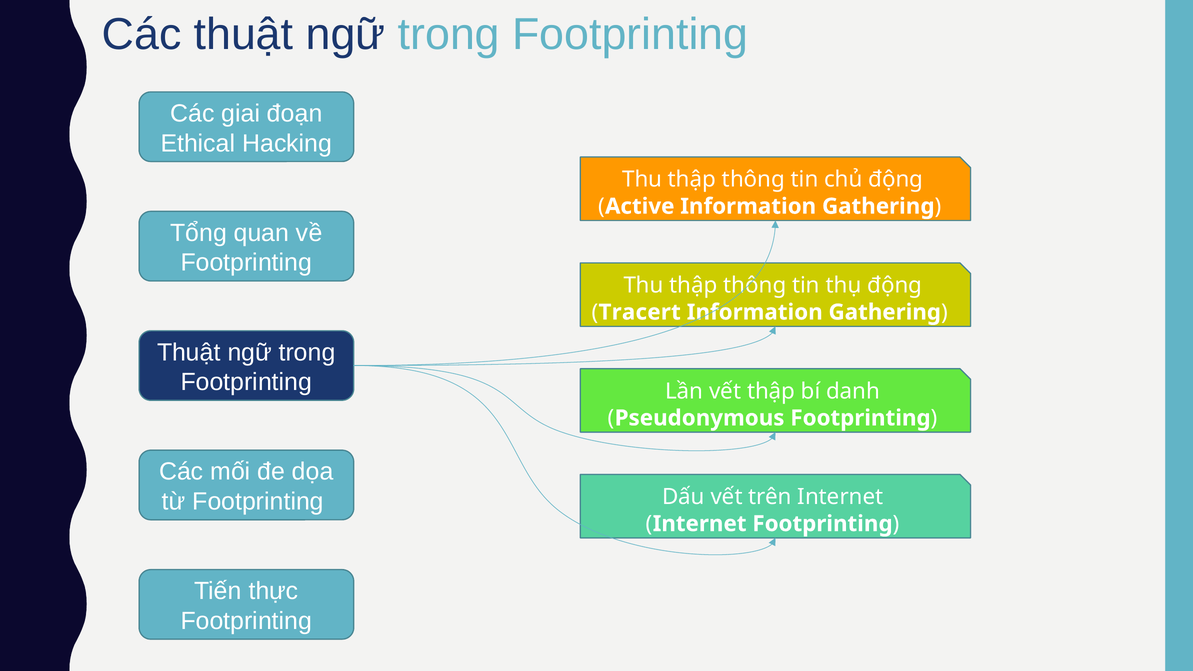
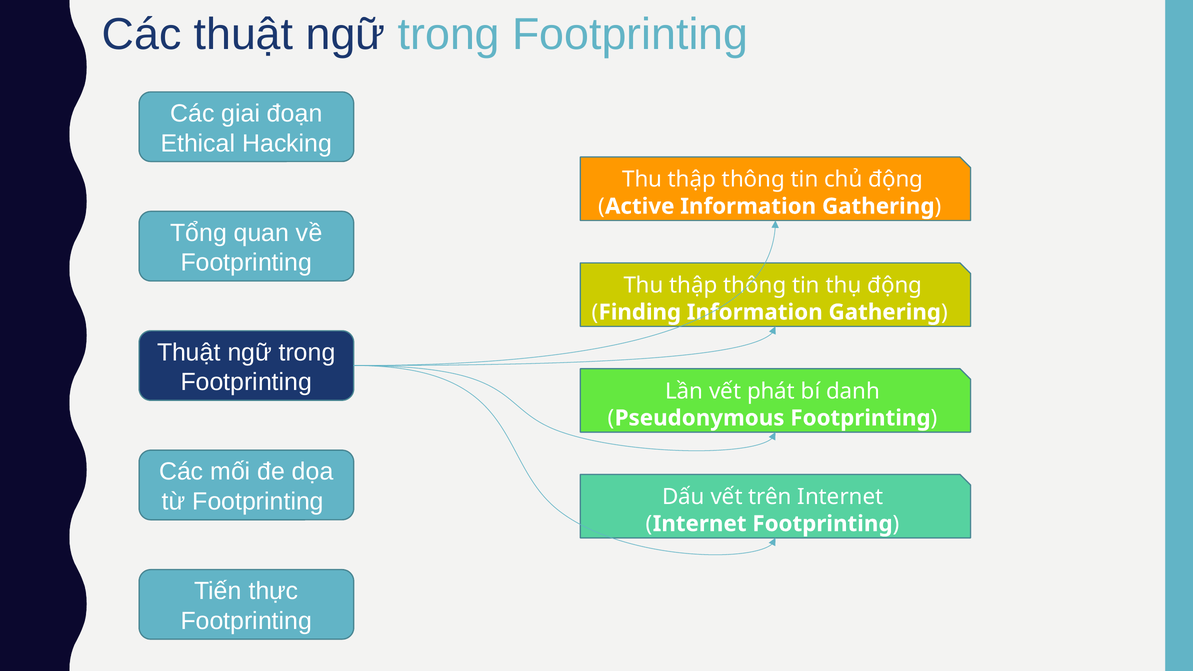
Tracert: Tracert -> Finding (640, 312)
vết thập: thập -> phát (771, 391)
